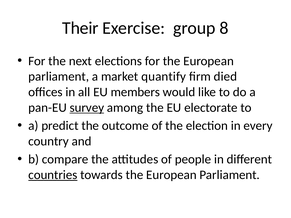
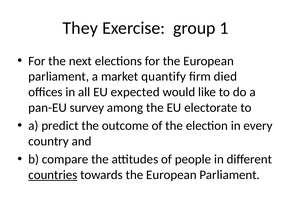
Their: Their -> They (80, 28)
8: 8 -> 1 (224, 28)
members: members -> expected (135, 92)
survey underline: present -> none (87, 108)
